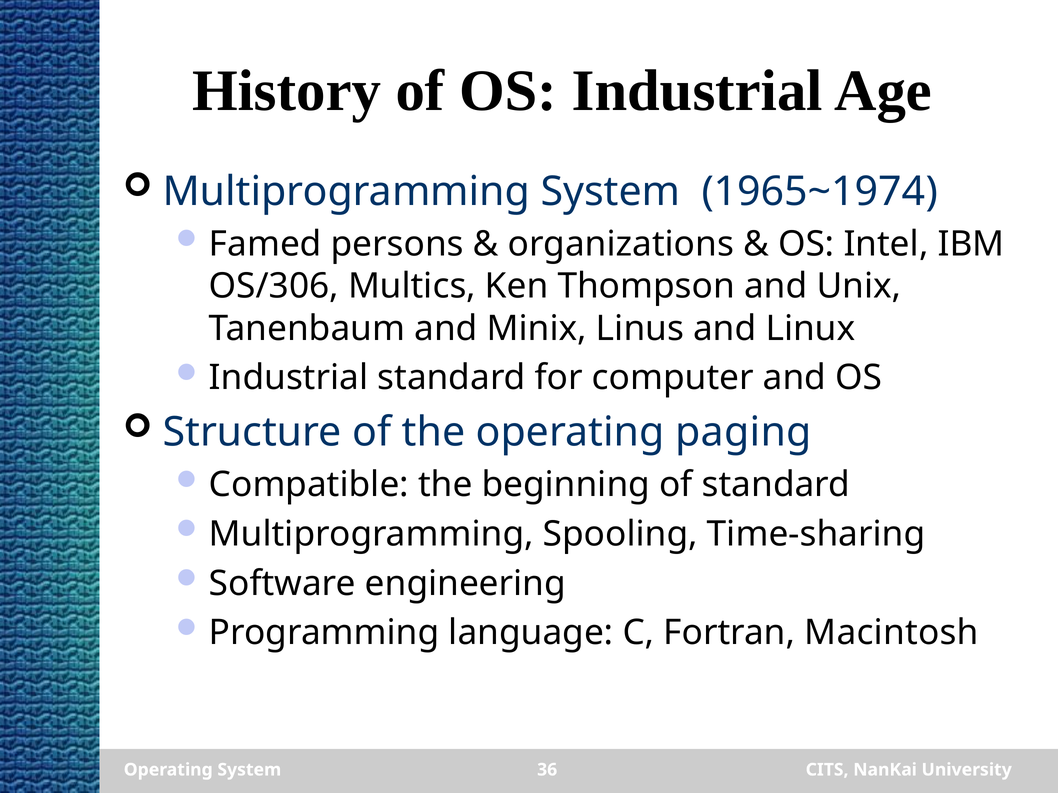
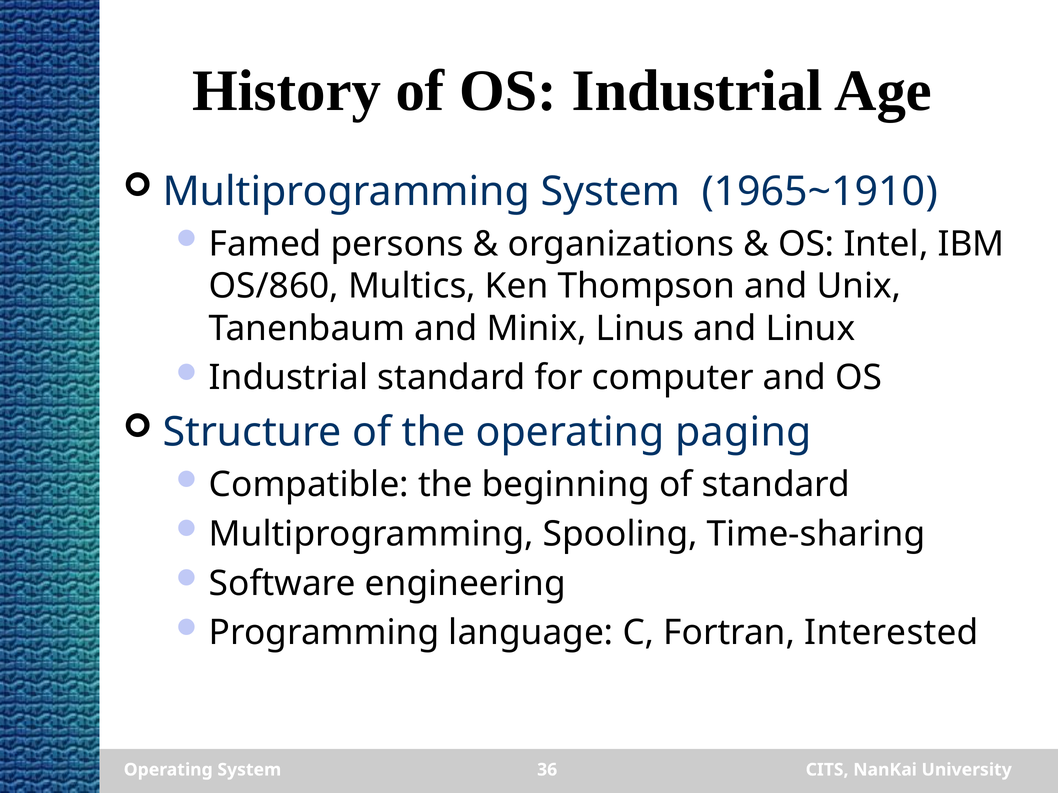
1965~1974: 1965~1974 -> 1965~1910 (820, 192)
OS/306: OS/306 -> OS/860 (274, 286)
Macintosh: Macintosh -> Interested (891, 633)
